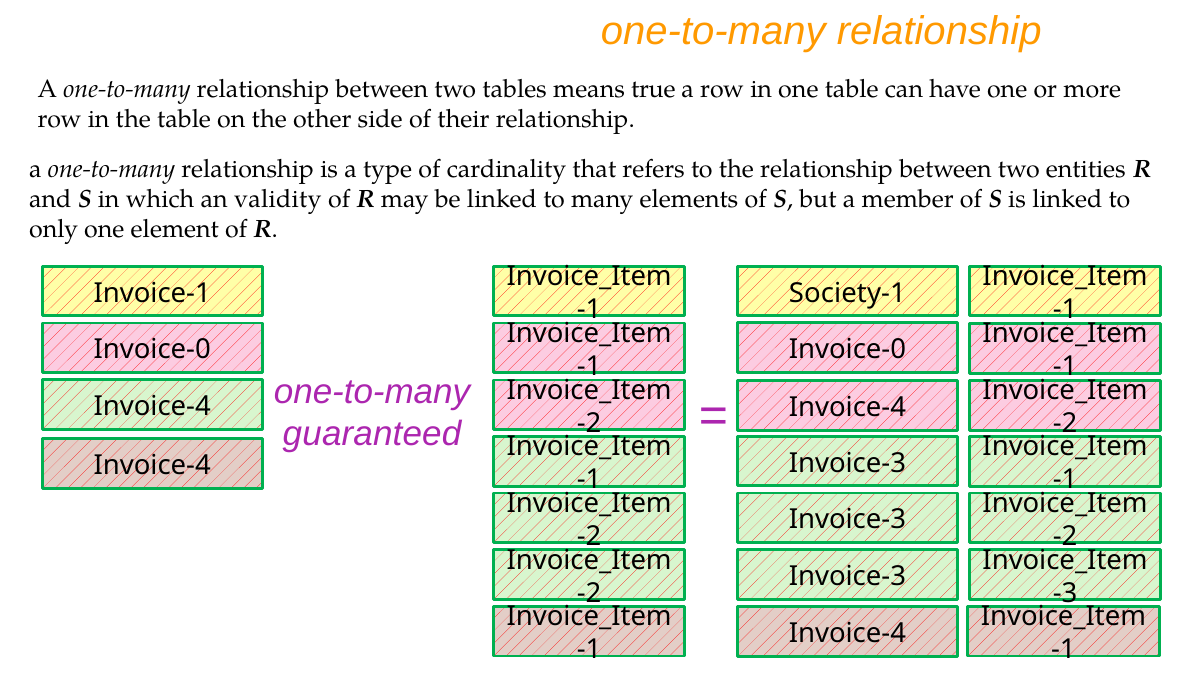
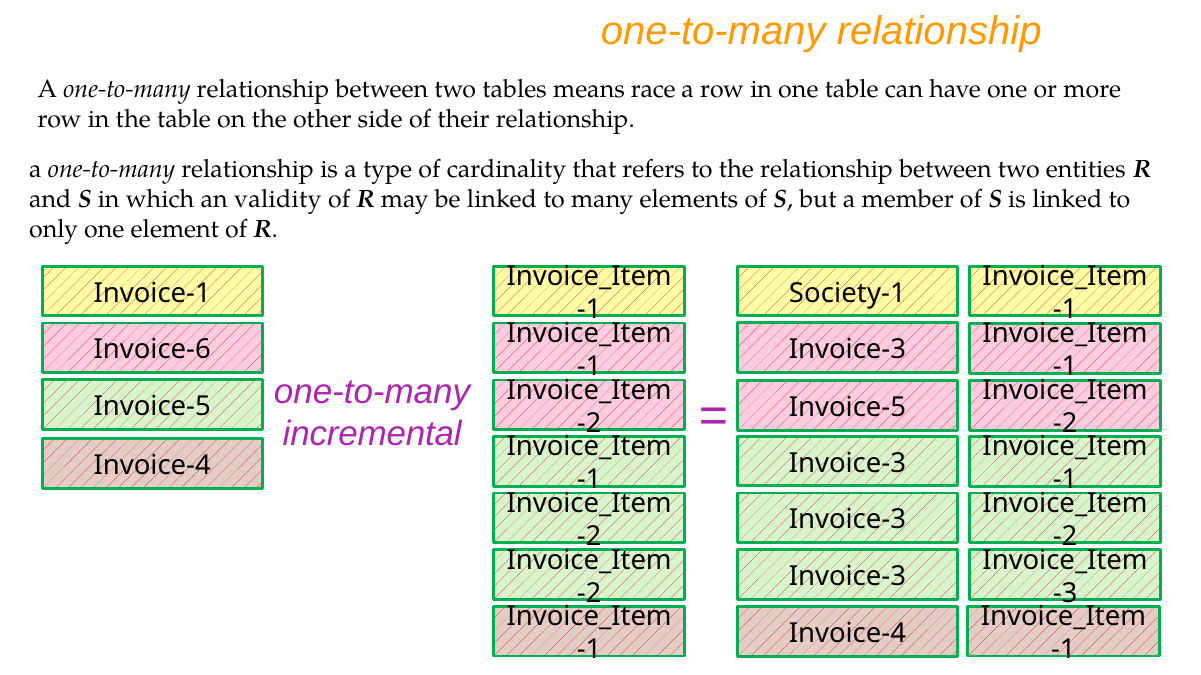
true: true -> race (653, 89)
Invoice-0: Invoice-0 -> Invoice-3 (847, 350)
Invoice-0: Invoice-0 -> Invoice-6 (152, 350)
Invoice-4: Invoice-4 -> Invoice-5 (152, 407)
Invoice-4: Invoice-4 -> Invoice-5 (847, 408)
guaranteed: guaranteed -> incremental (372, 434)
